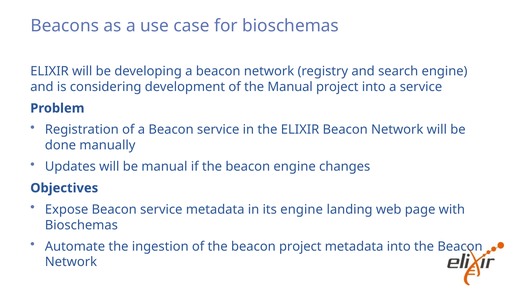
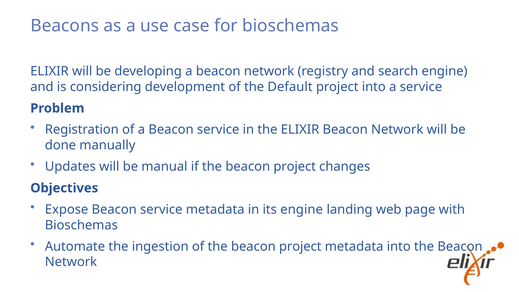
the Manual: Manual -> Default (290, 87)
if the beacon engine: engine -> project (295, 167)
